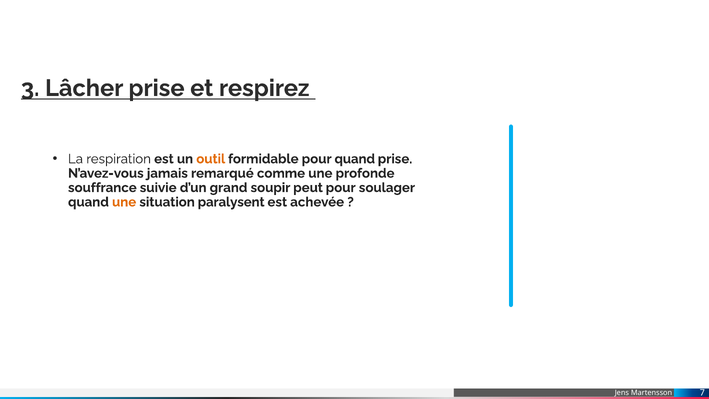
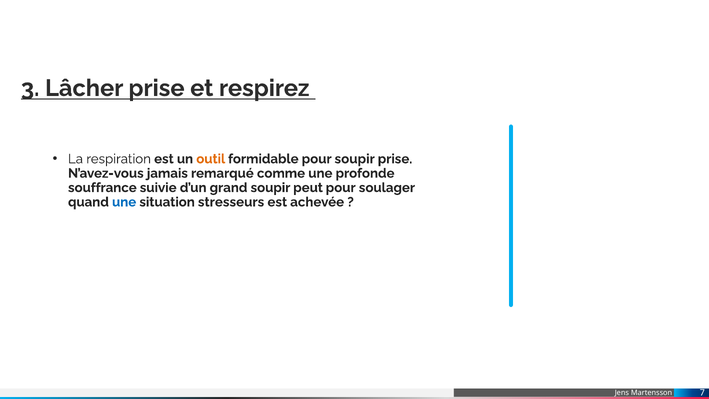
pour quand: quand -> soupir (355, 159)
une colour: orange -> blue (124, 202)
paralysent: paralysent -> stresseurs (231, 202)
